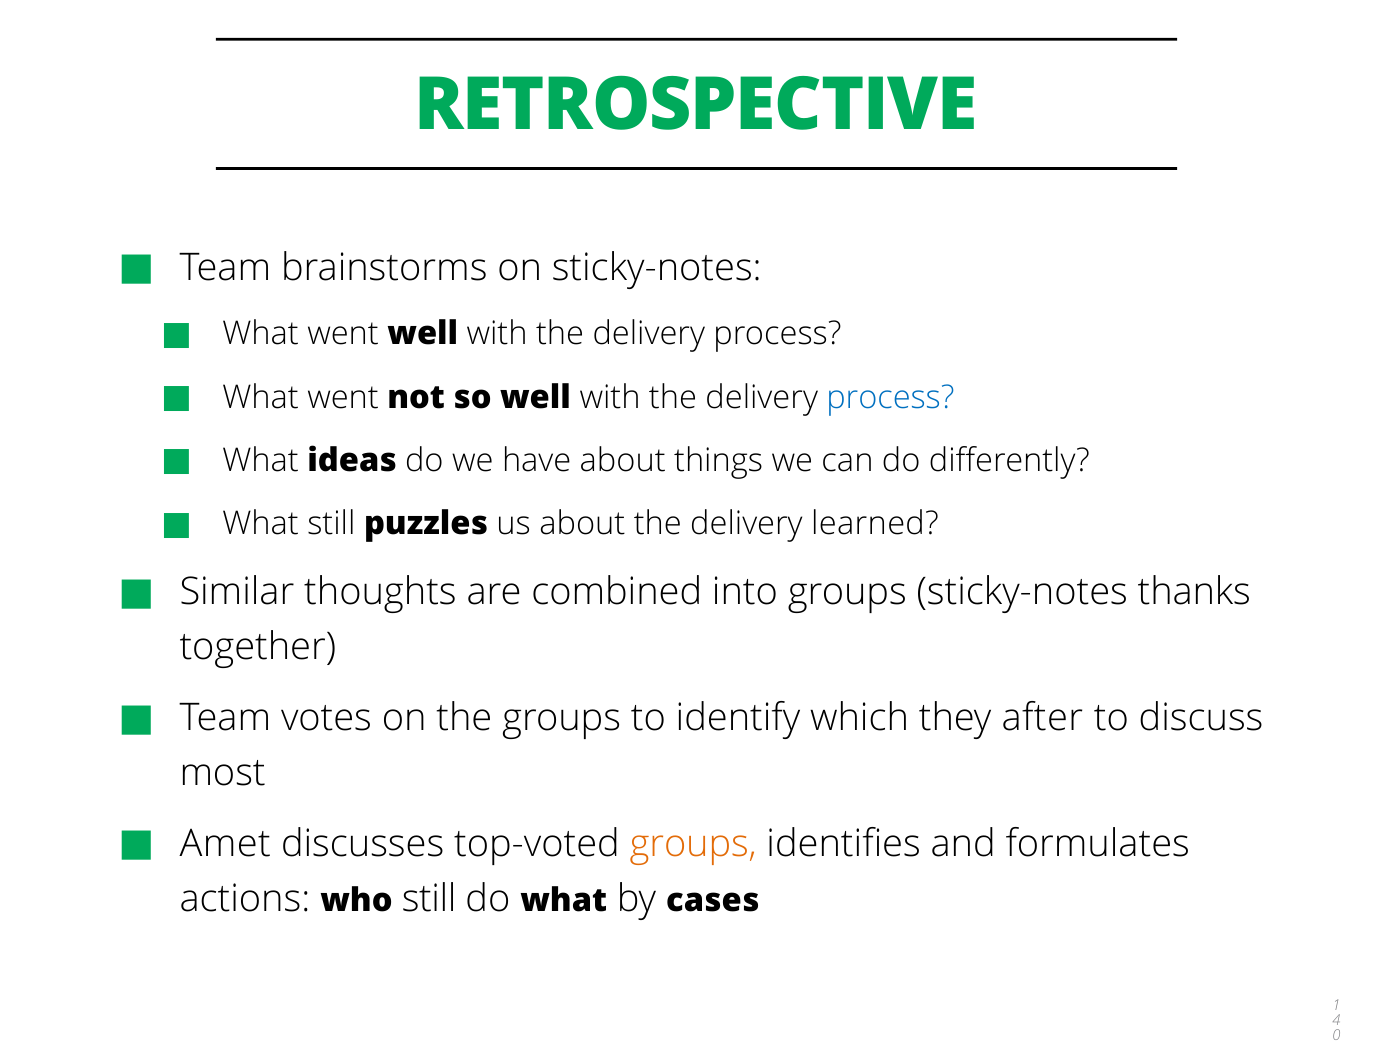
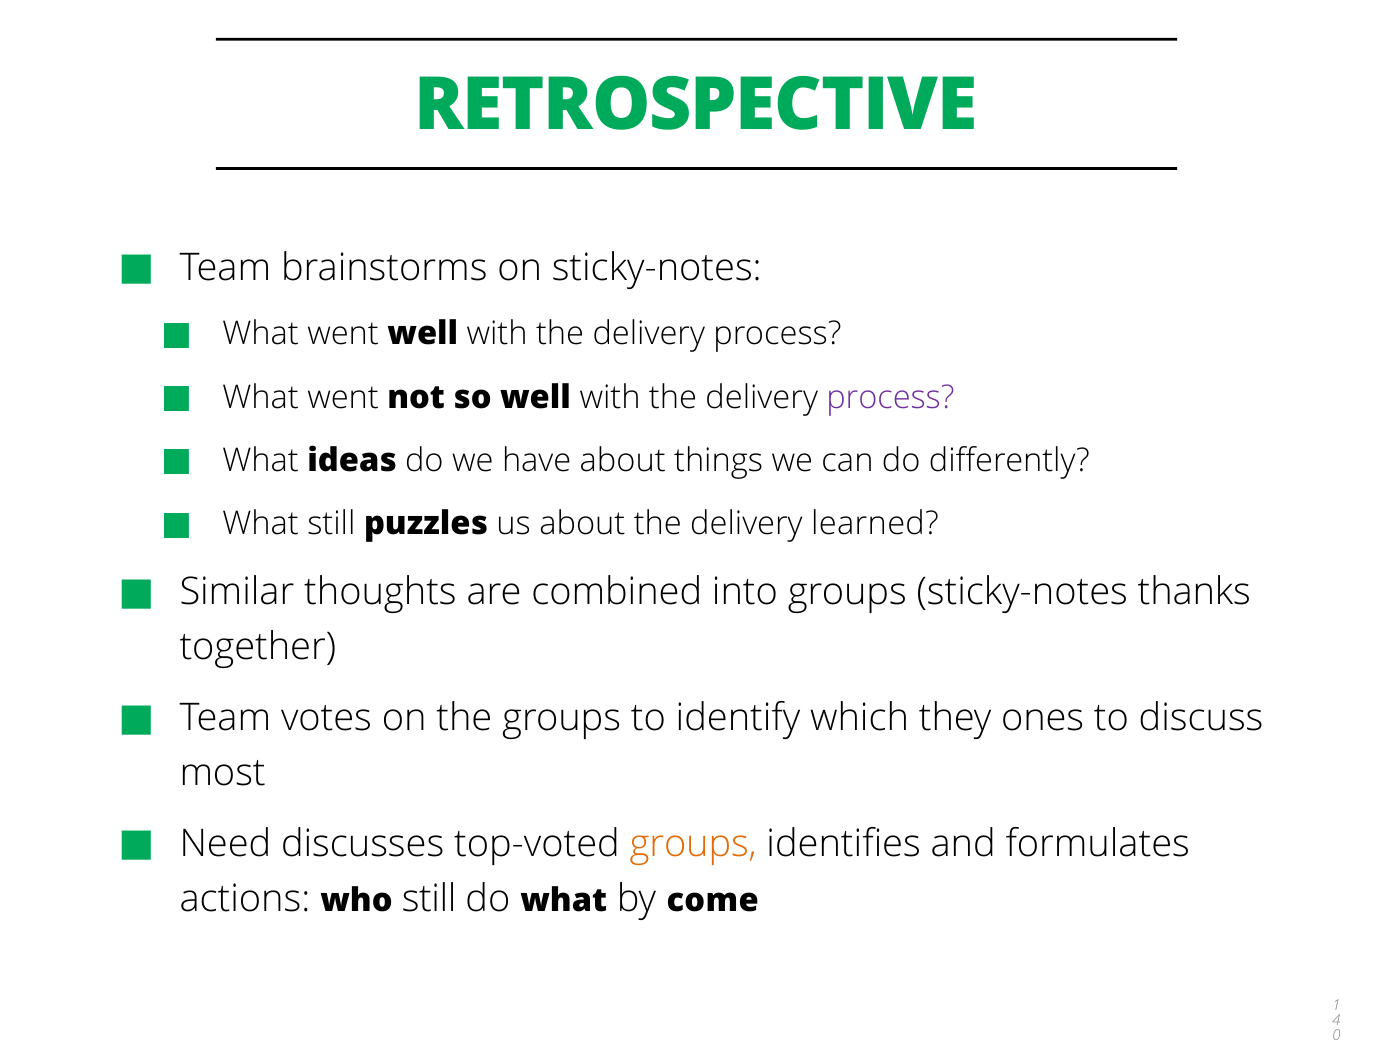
process colour: blue -> purple (890, 397)
after: after -> ones (1043, 718)
Amet: Amet -> Need (225, 844)
cases: cases -> come (713, 901)
